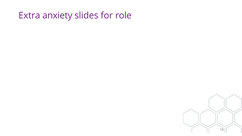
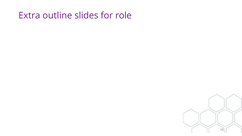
anxiety: anxiety -> outline (57, 16)
